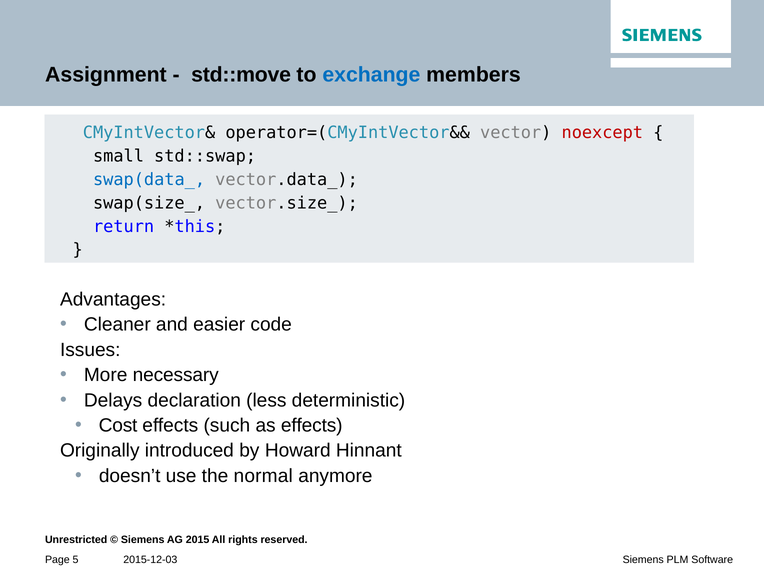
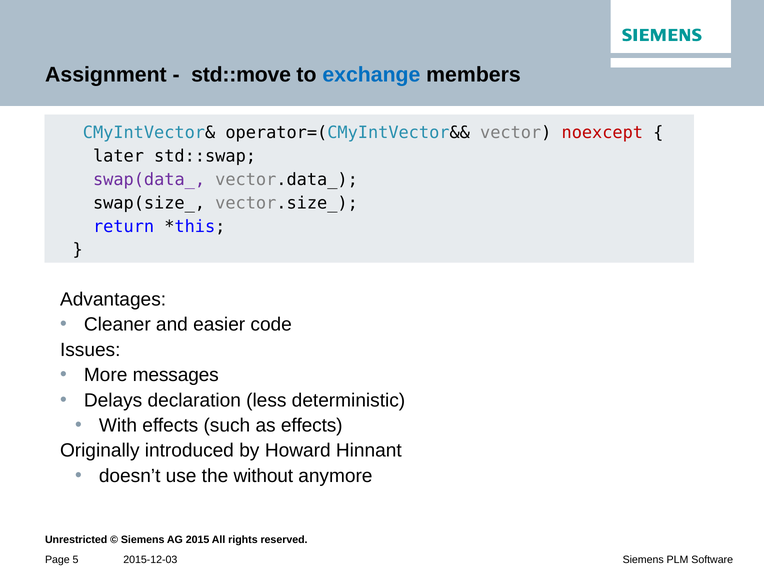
small: small -> later (118, 156)
swap(data_ colour: blue -> purple (149, 180)
necessary: necessary -> messages (176, 375)
Cost: Cost -> With (118, 425)
normal: normal -> without (263, 476)
